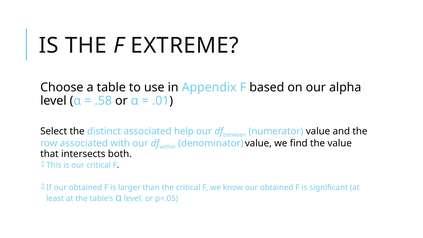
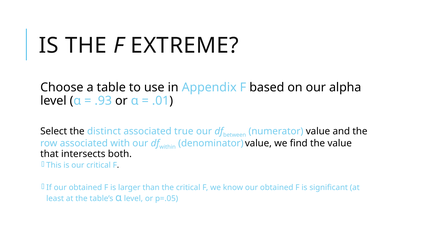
.58: .58 -> .93 (103, 101)
help: help -> true (184, 131)
